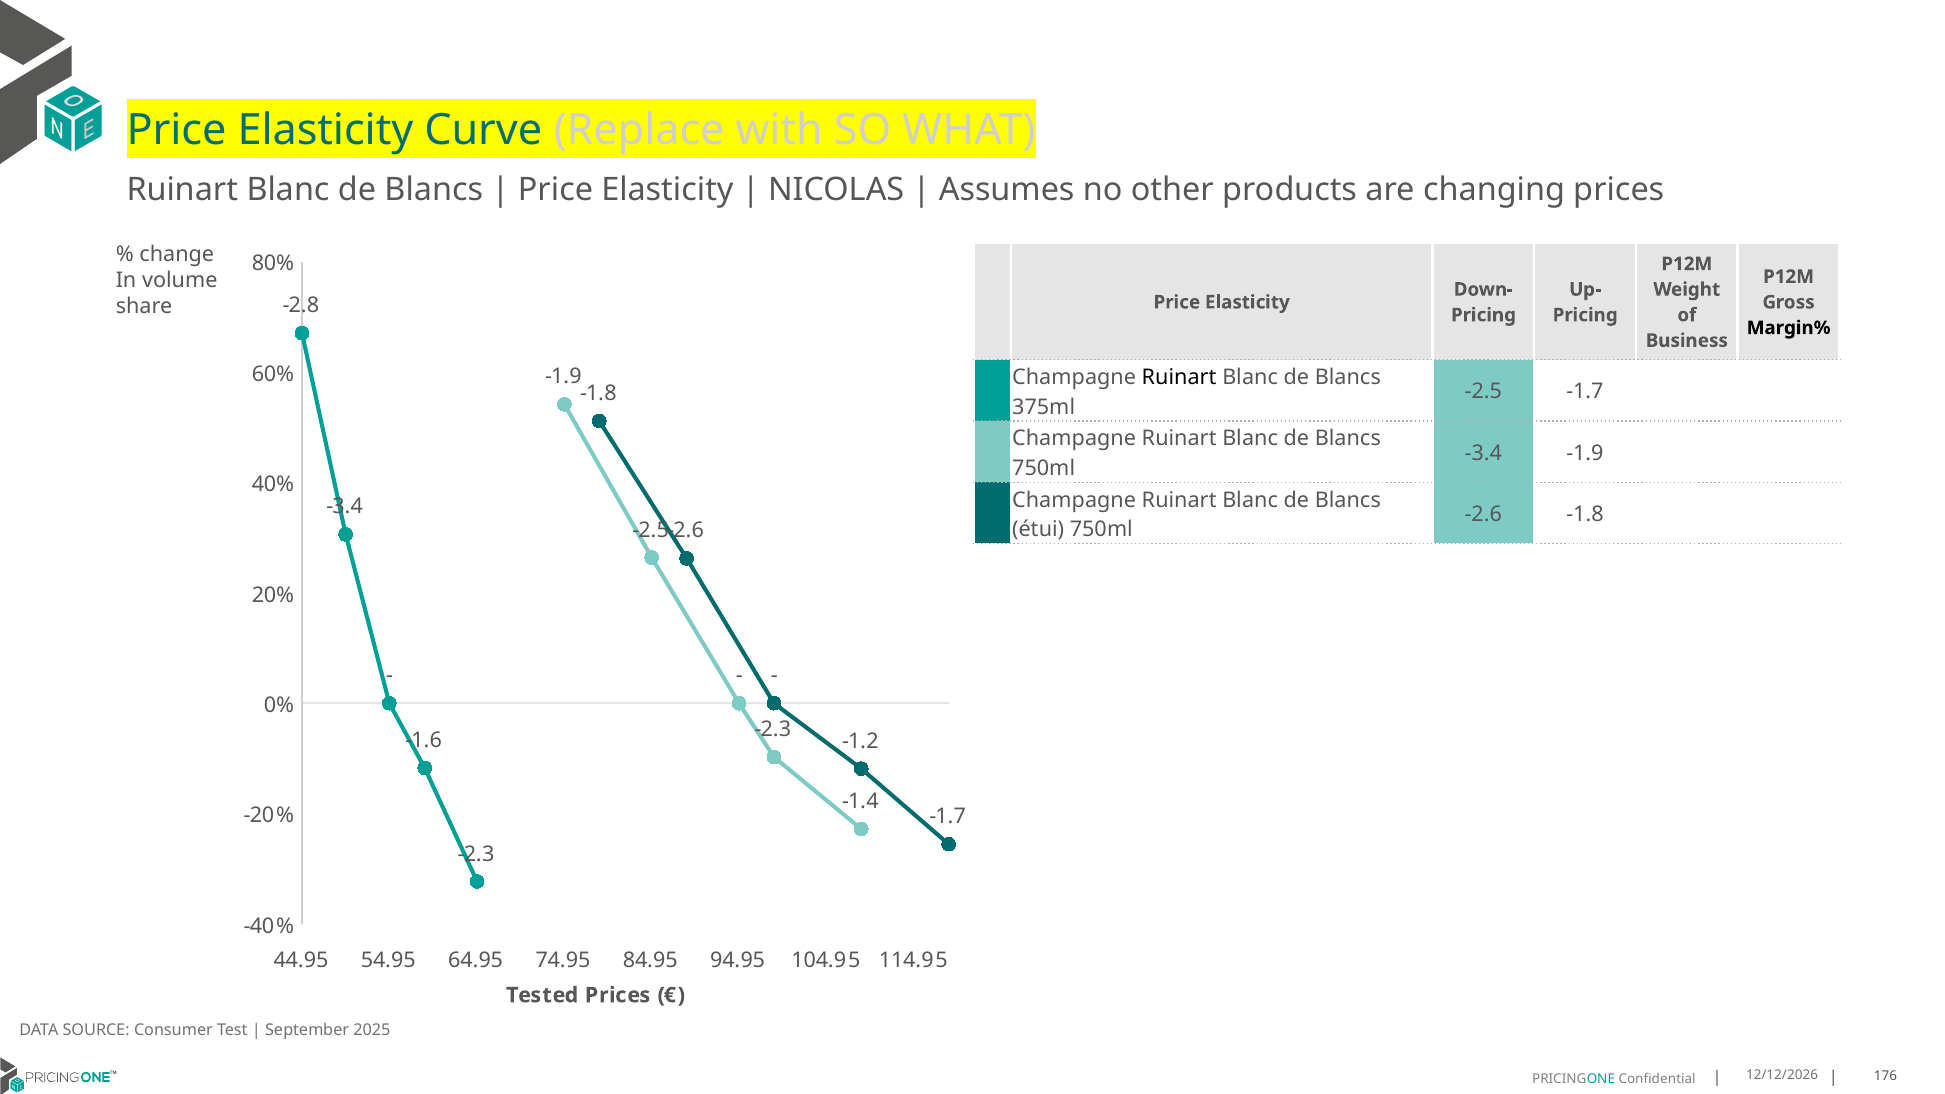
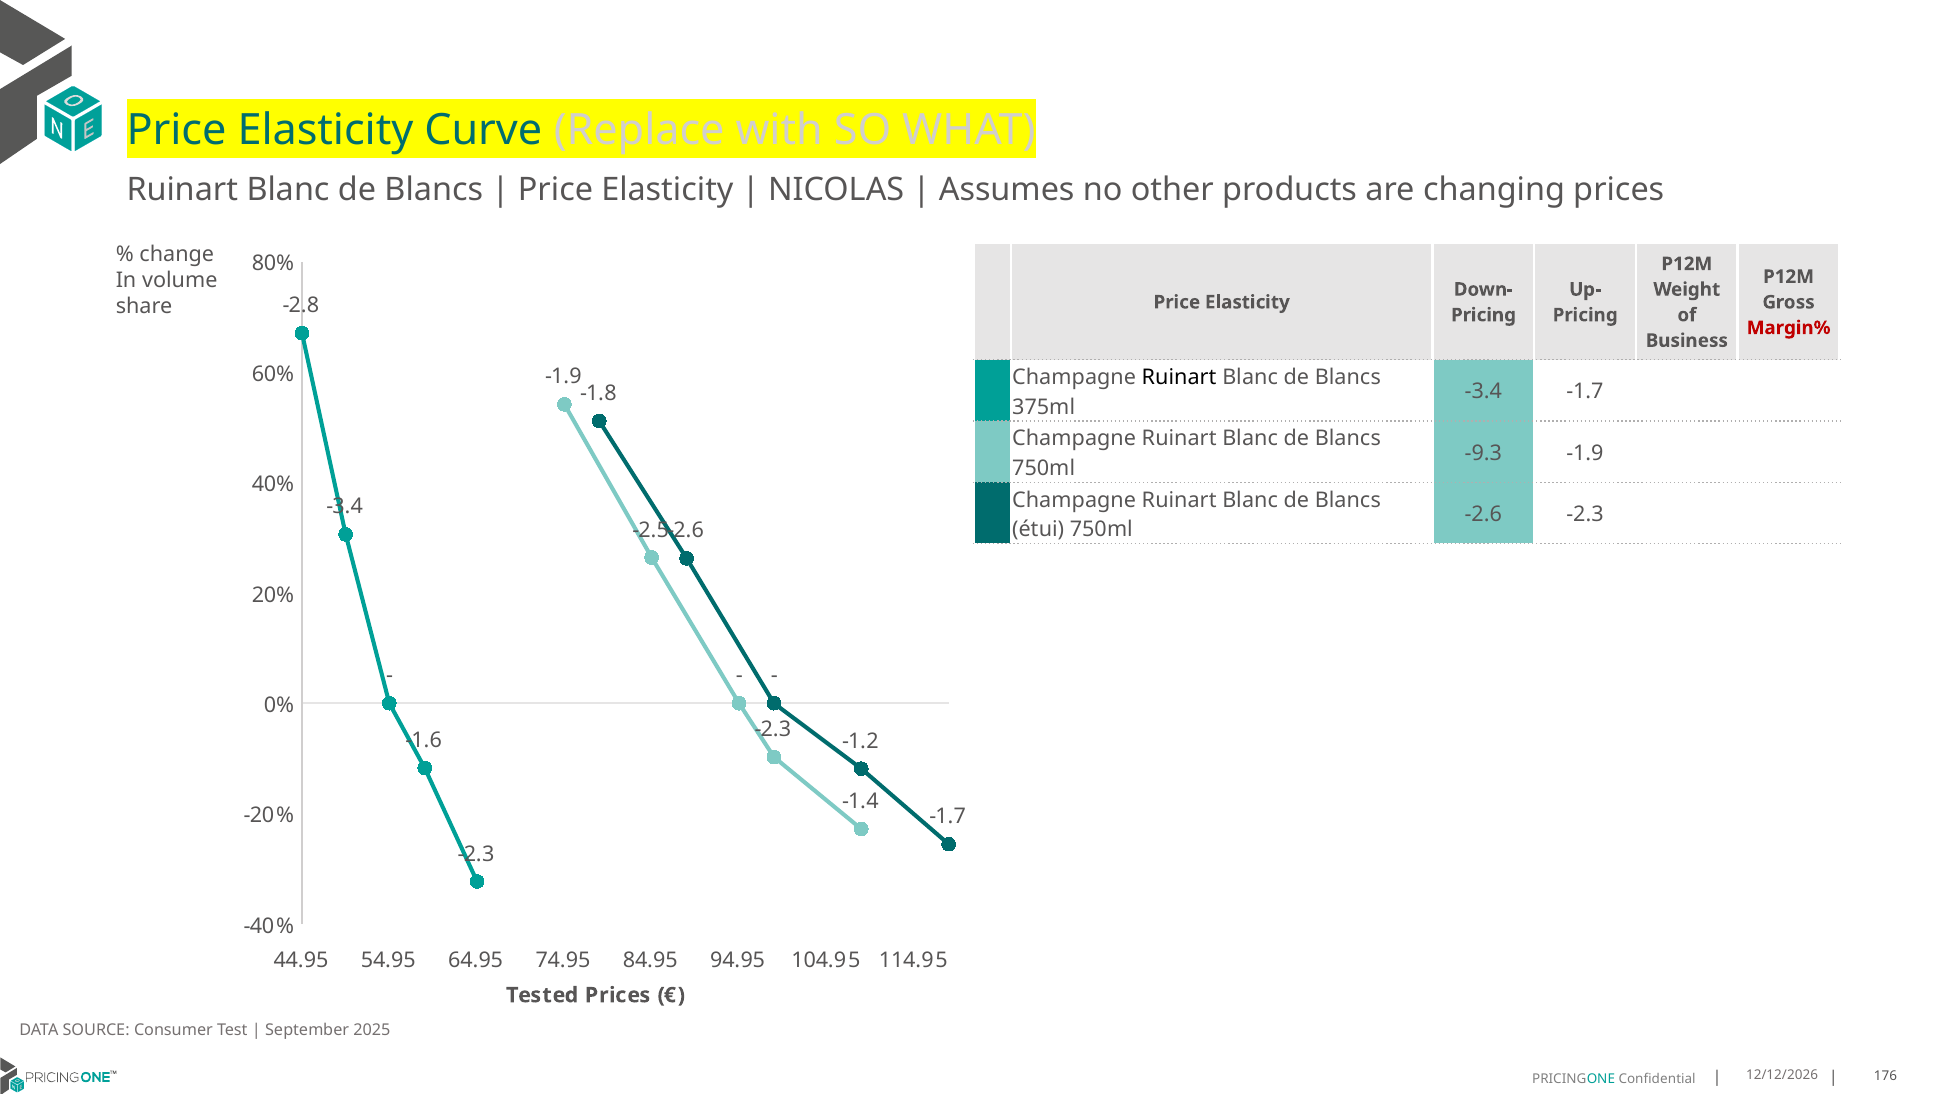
Margin% colour: black -> red (1789, 328)
-2.5: -2.5 -> -3.4 (1483, 392)
-3.4: -3.4 -> -9.3 (1483, 453)
-2.6 -1.8: -1.8 -> -2.3 (1585, 514)
